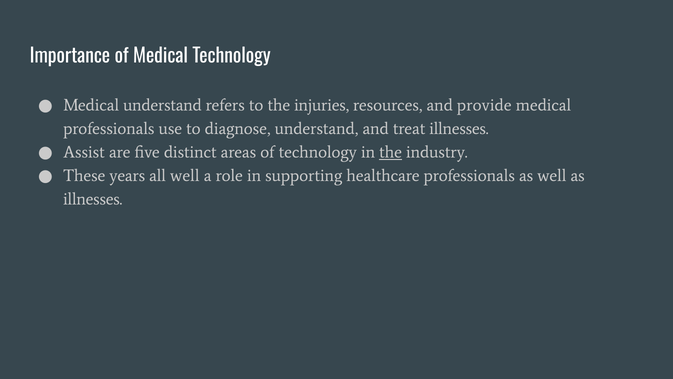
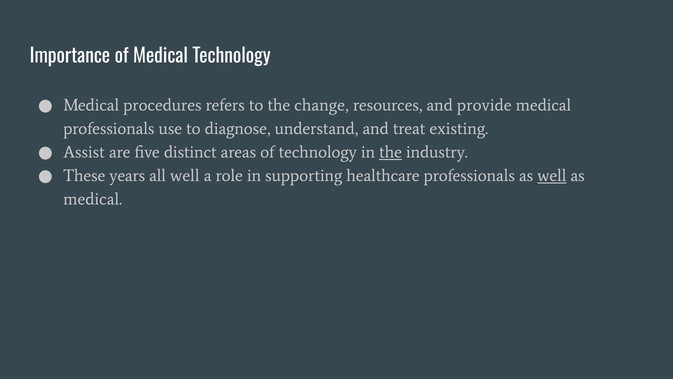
Medical understand: understand -> procedures (162, 105)
injuries: injuries -> change (321, 105)
treat illnesses: illnesses -> existing (459, 129)
well underline: none -> present (552, 175)
illnesses: illnesses -> medical (93, 199)
